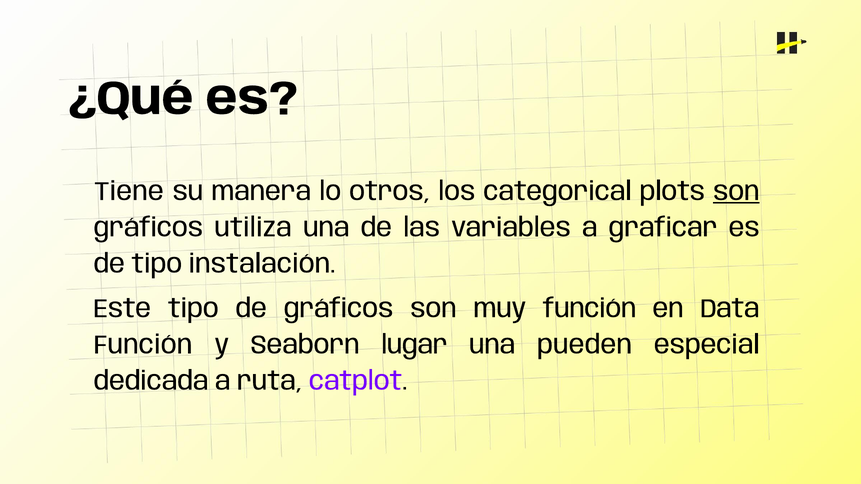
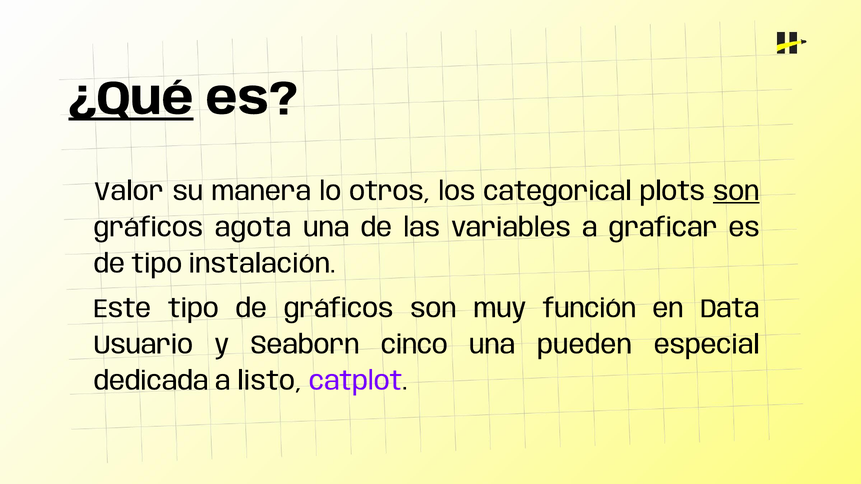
¿Qué underline: none -> present (131, 98)
Tiene: Tiene -> Valor (129, 192)
utiliza: utiliza -> agota (253, 228)
Función: Función -> Usuario (143, 345)
lugar: lugar -> cinco (414, 345)
ruta: ruta -> listo (270, 381)
